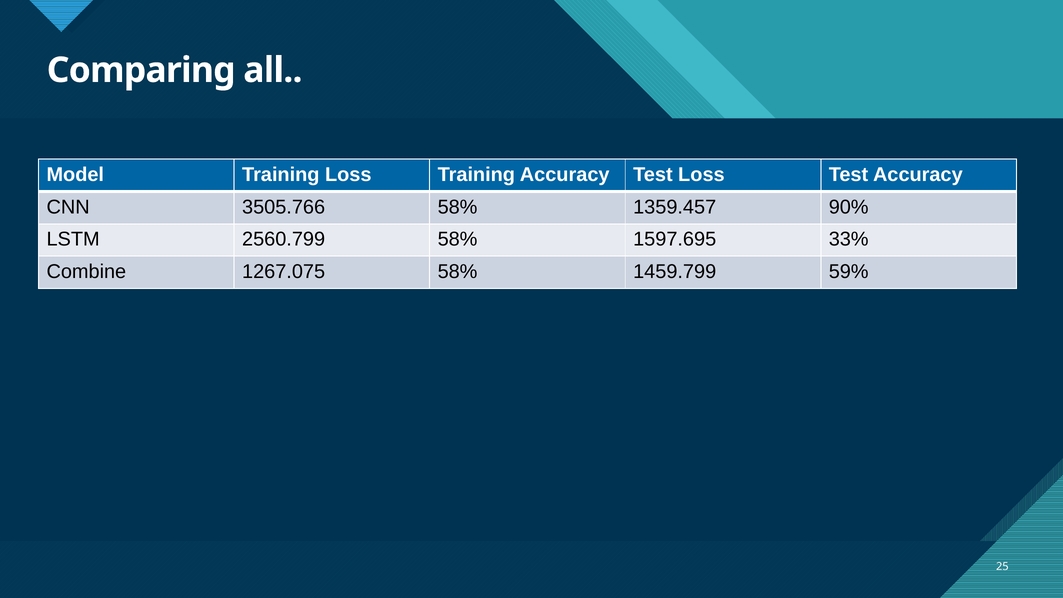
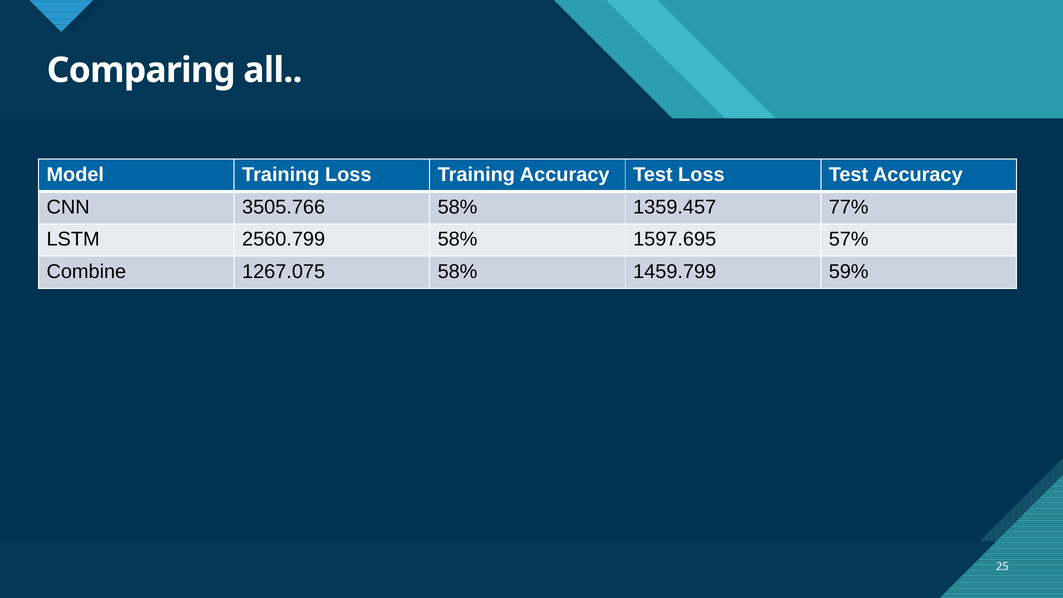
90%: 90% -> 77% (849, 207)
33%: 33% -> 57% (849, 239)
